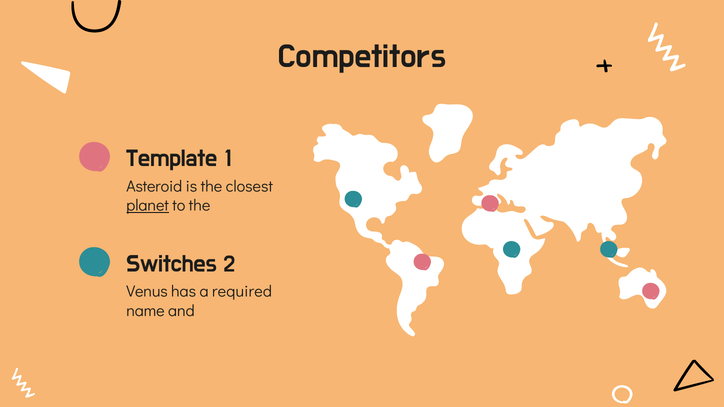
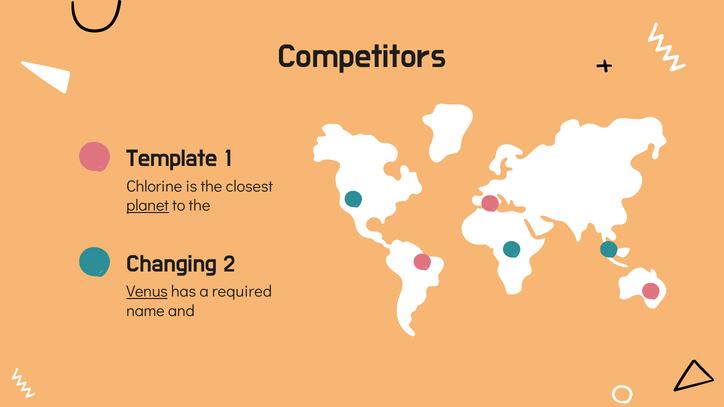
Asteroid: Asteroid -> Chlorine (154, 186)
Switches: Switches -> Changing (171, 264)
Venus underline: none -> present (147, 292)
